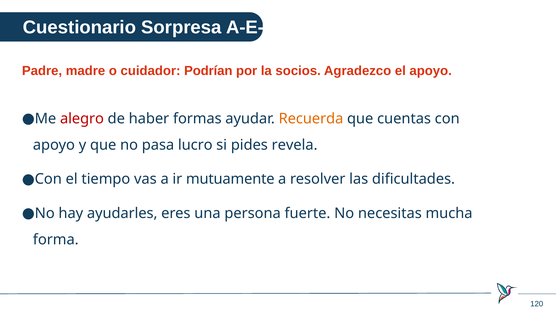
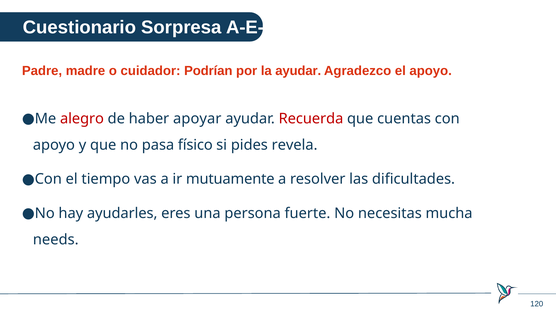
la socios: socios -> ayudar (298, 71)
formas: formas -> apoyar (197, 118)
Recuerda colour: orange -> red (311, 118)
lucro: lucro -> físico (195, 145)
forma: forma -> needs (56, 240)
